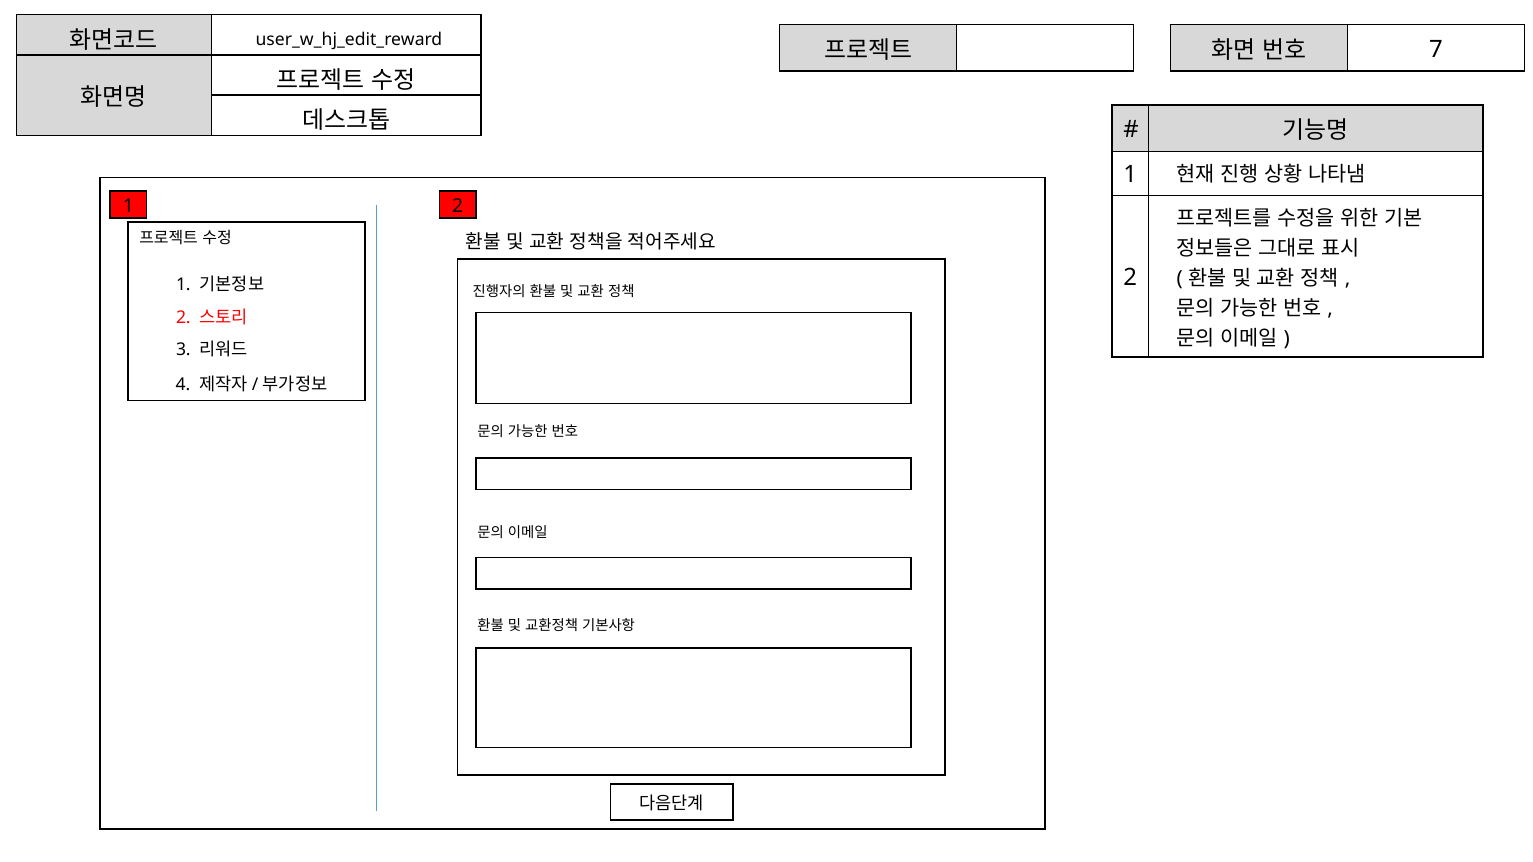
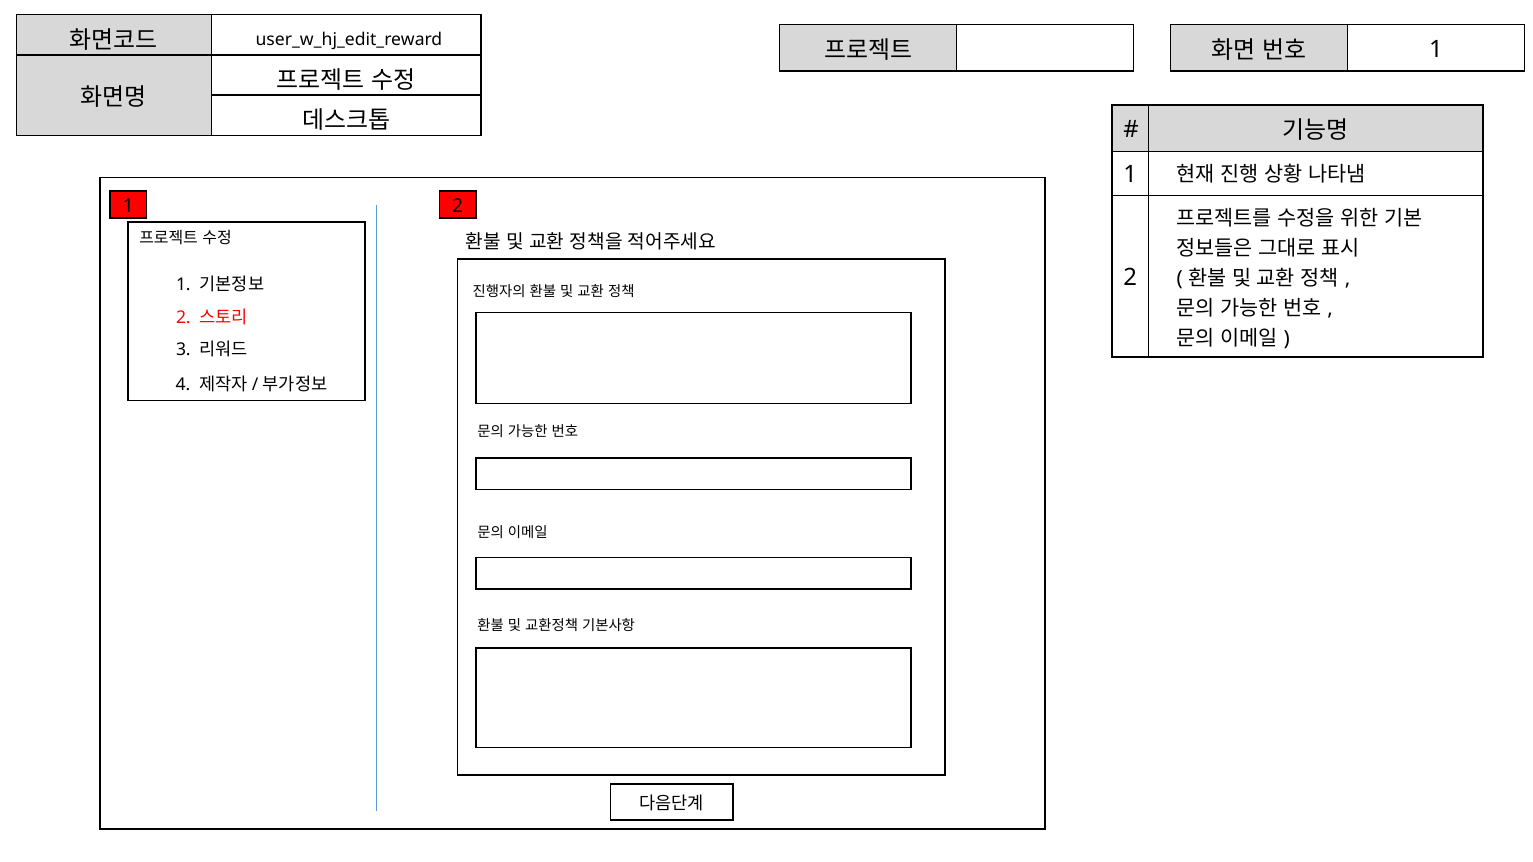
7: 7 -> 1 (1436, 49)
